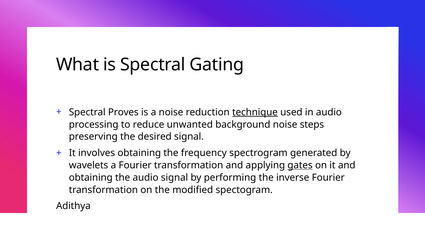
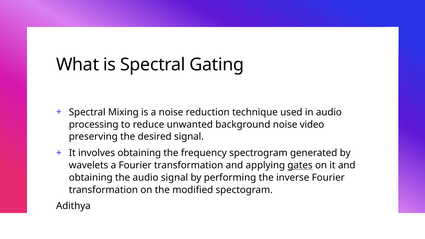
Proves: Proves -> Mixing (123, 112)
technique underline: present -> none (255, 112)
steps: steps -> video (312, 125)
